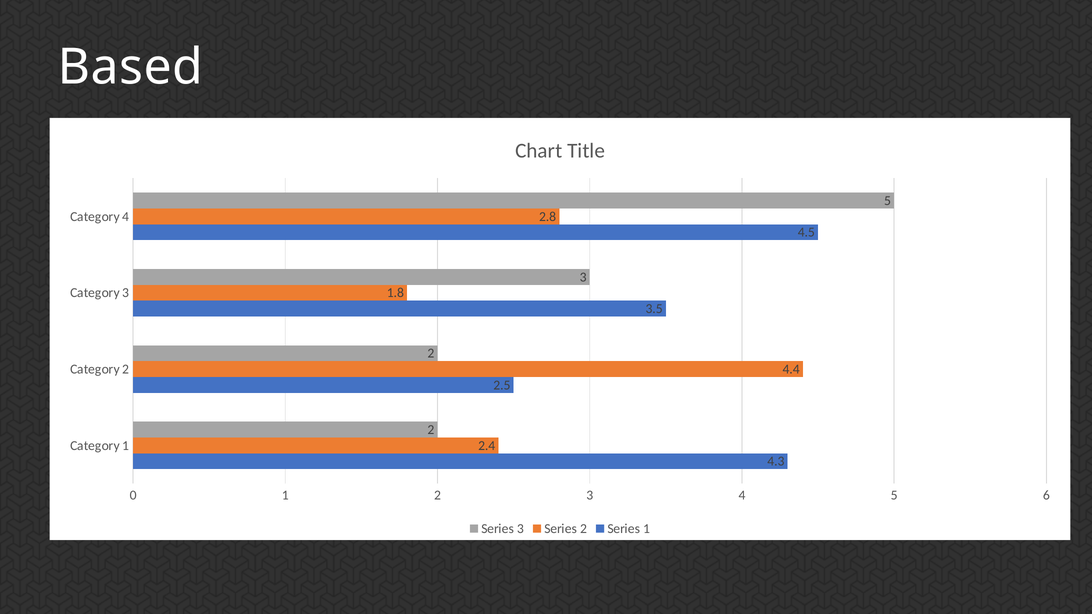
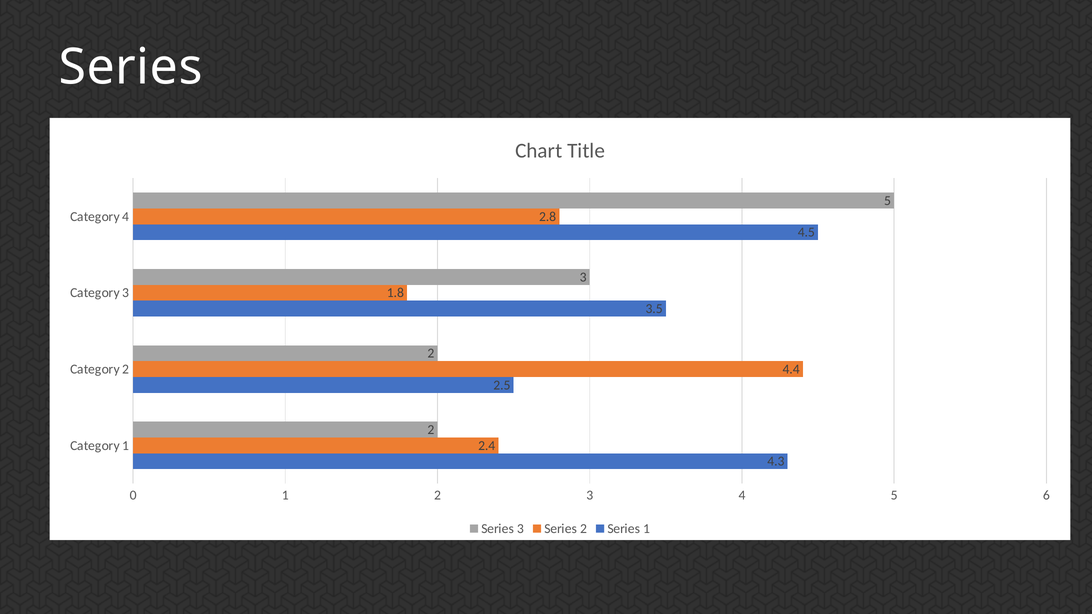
Based: Based -> Series (131, 67)
